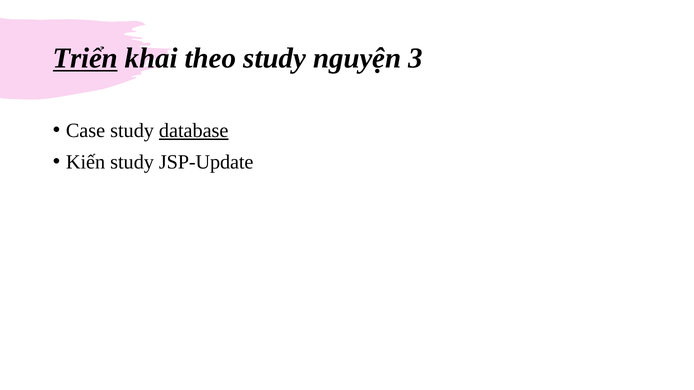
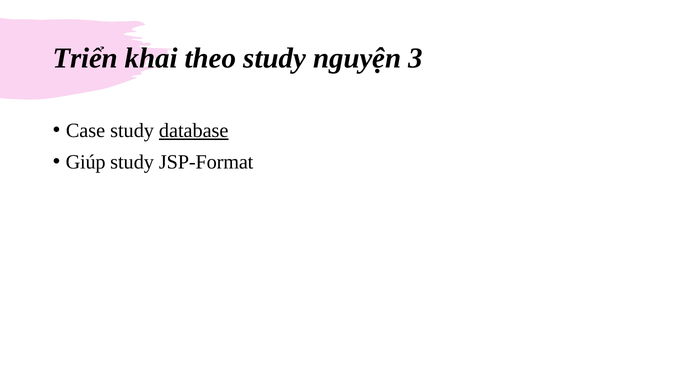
Triển underline: present -> none (85, 58)
Kiến: Kiến -> Giúp (86, 162)
JSP-Update: JSP-Update -> JSP-Format (206, 162)
